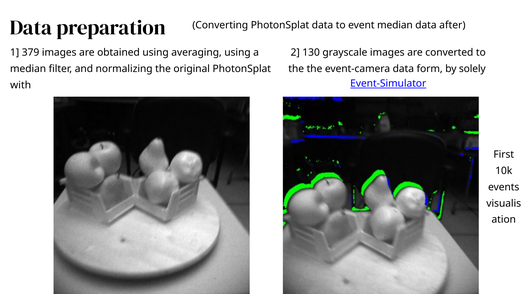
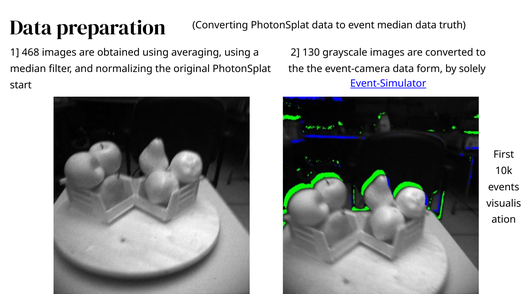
after: after -> truth (452, 25)
379: 379 -> 468 (31, 53)
with: with -> start (21, 85)
